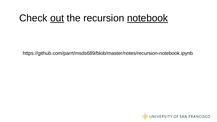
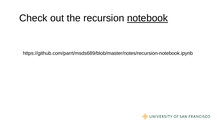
out underline: present -> none (57, 18)
